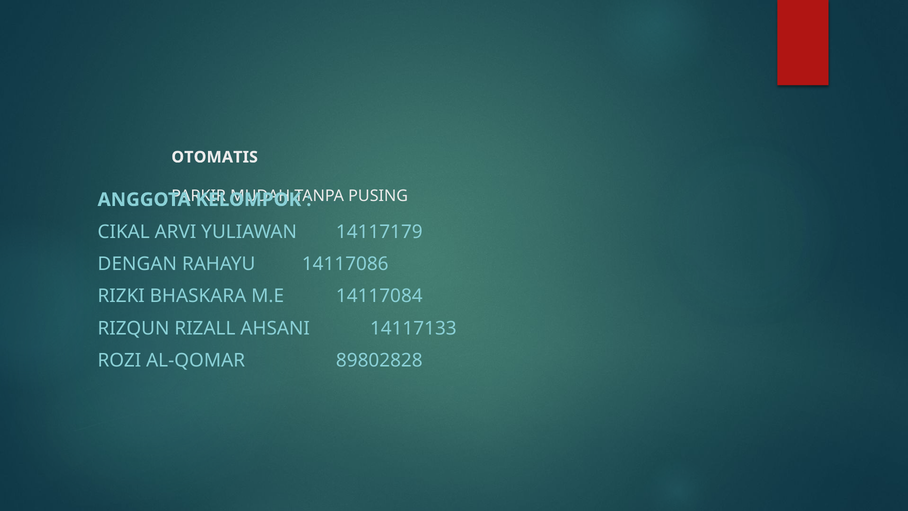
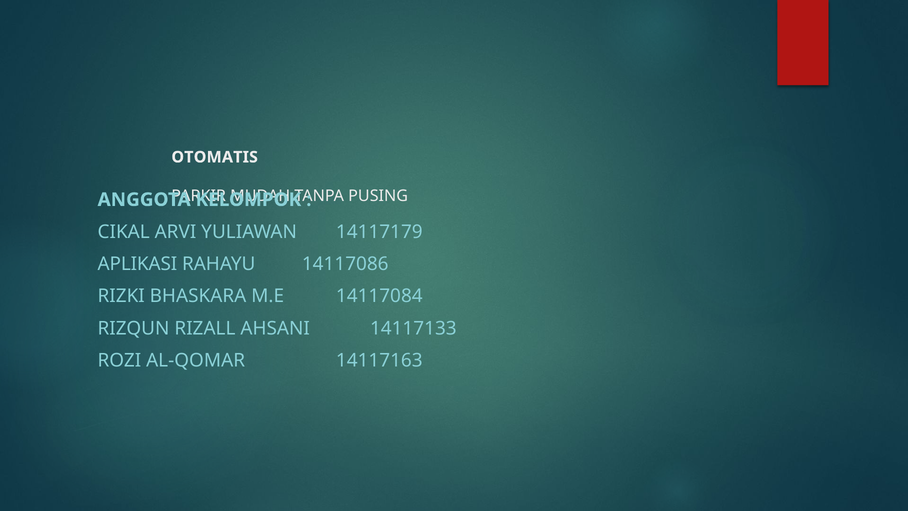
DENGAN: DENGAN -> APLIKASI (137, 264)
89802828: 89802828 -> 14117163 (379, 360)
